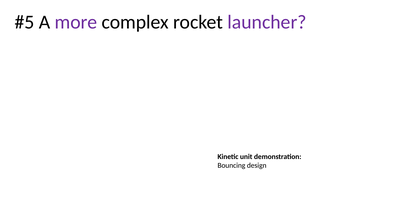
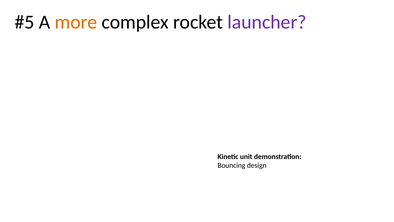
more colour: purple -> orange (76, 22)
